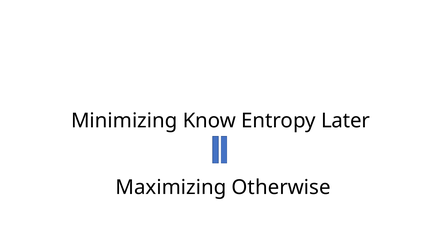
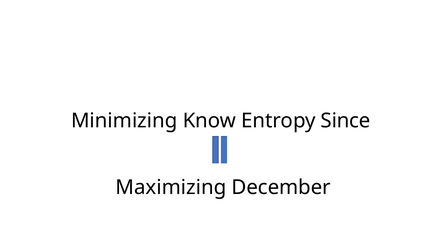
Later: Later -> Since (346, 121)
Otherwise: Otherwise -> December (281, 187)
